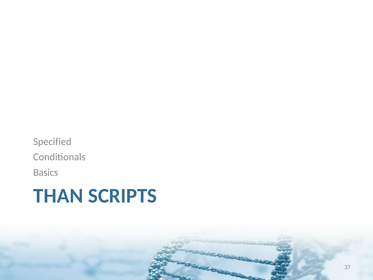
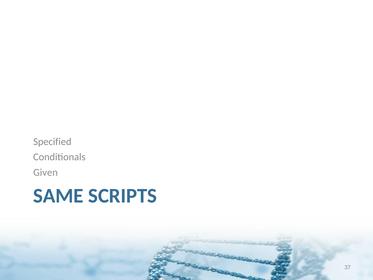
Basics: Basics -> Given (46, 172)
THAN: THAN -> SAME (58, 196)
